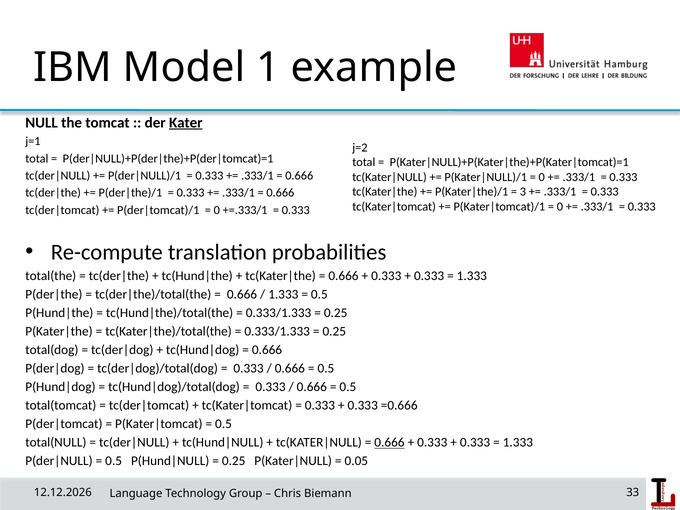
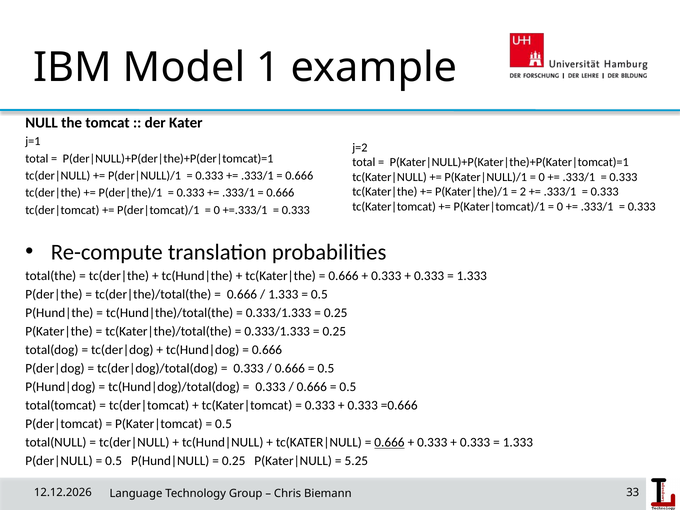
Kater underline: present -> none (186, 123)
3: 3 -> 2 (523, 192)
0.05: 0.05 -> 5.25 (356, 461)
